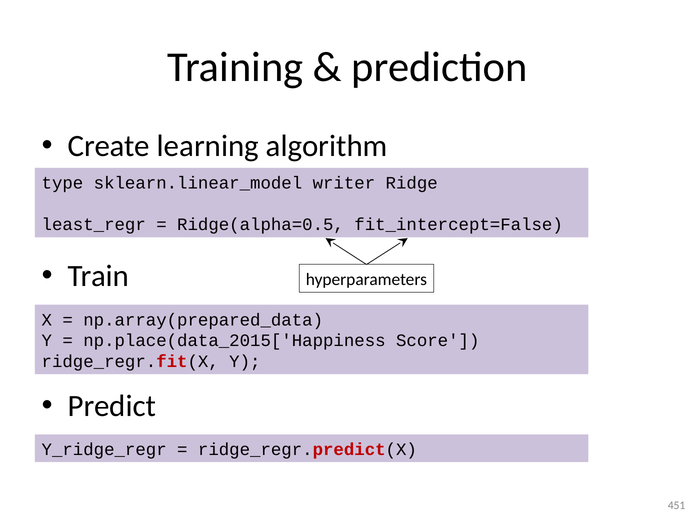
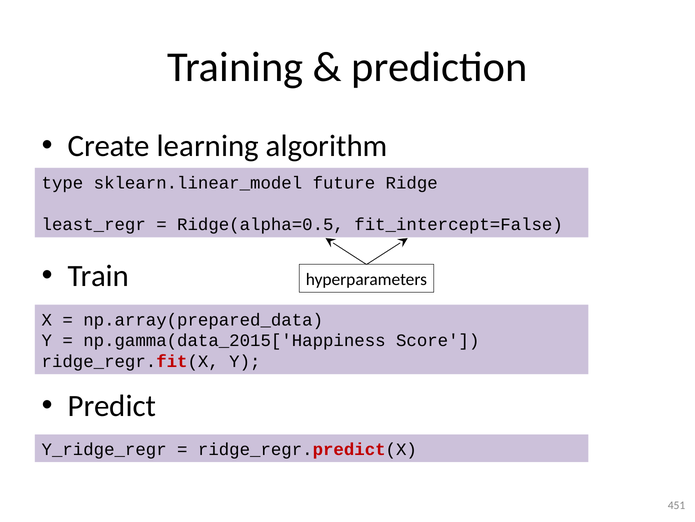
writer: writer -> future (344, 183)
np.place(data_2015['Happiness: np.place(data_2015['Happiness -> np.gamma(data_2015['Happiness (234, 340)
